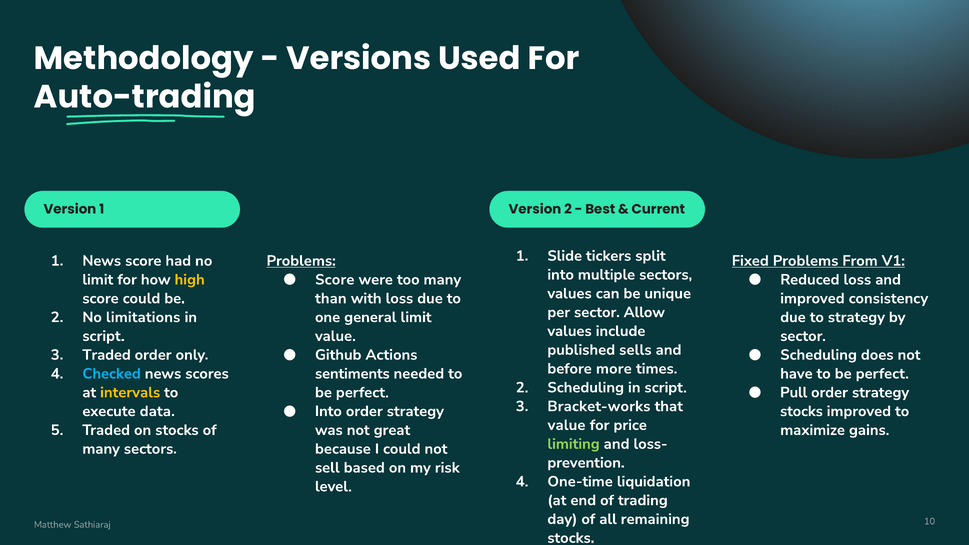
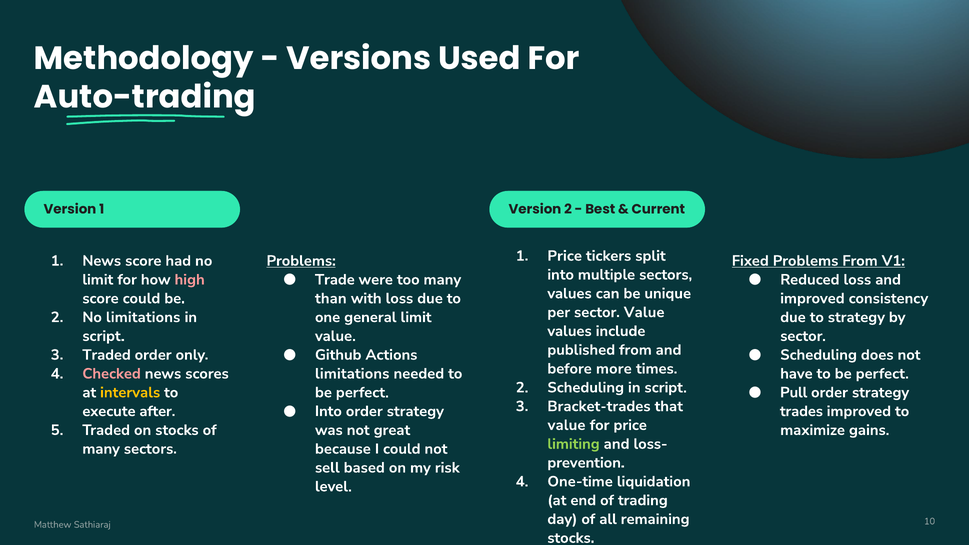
1 Slide: Slide -> Price (565, 256)
Score: Score -> Trade (335, 280)
high colour: yellow -> pink (190, 280)
sector Allow: Allow -> Value (644, 312)
published sells: sells -> from (635, 350)
Checked colour: light blue -> pink (112, 374)
sentiments: sentiments -> limitations (352, 374)
Bracket-works: Bracket-works -> Bracket-trades (599, 406)
data: data -> after (157, 411)
stocks: stocks -> trades (801, 411)
